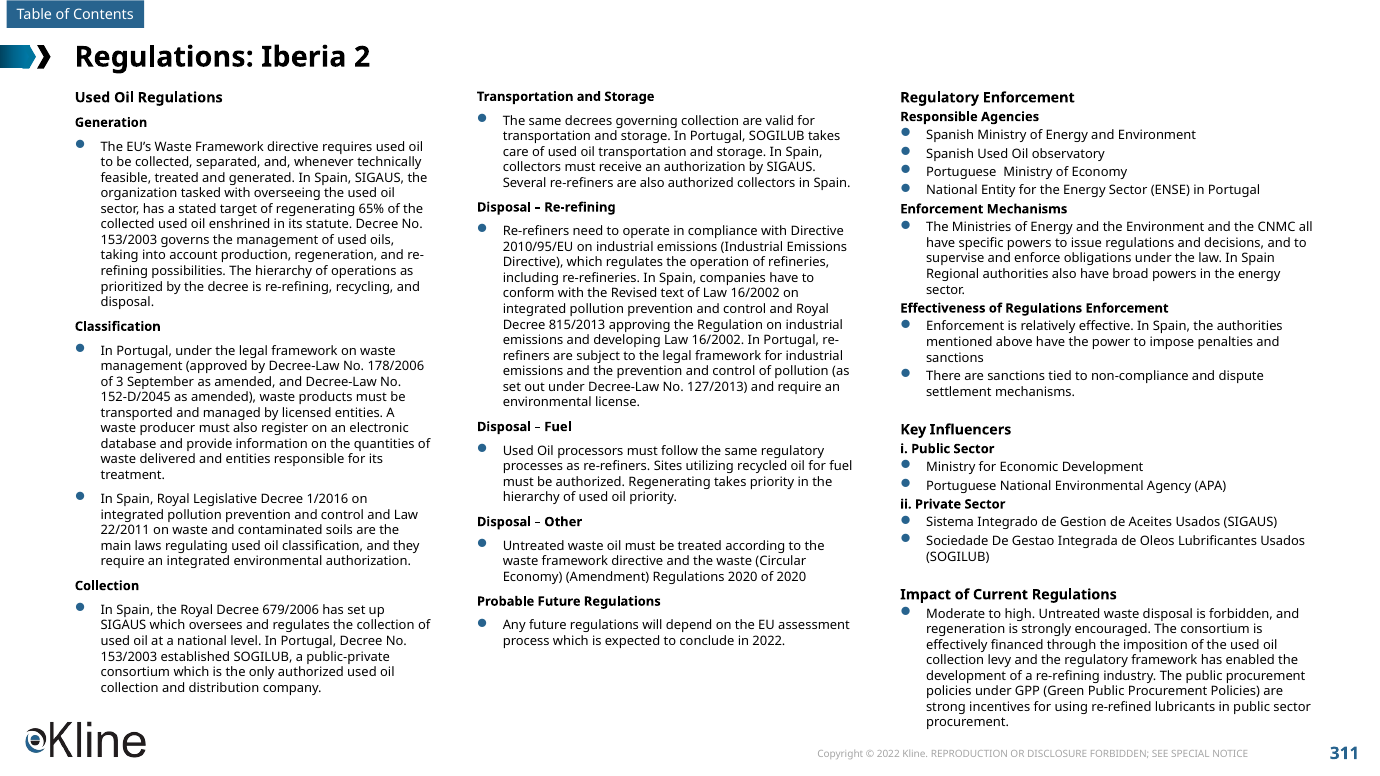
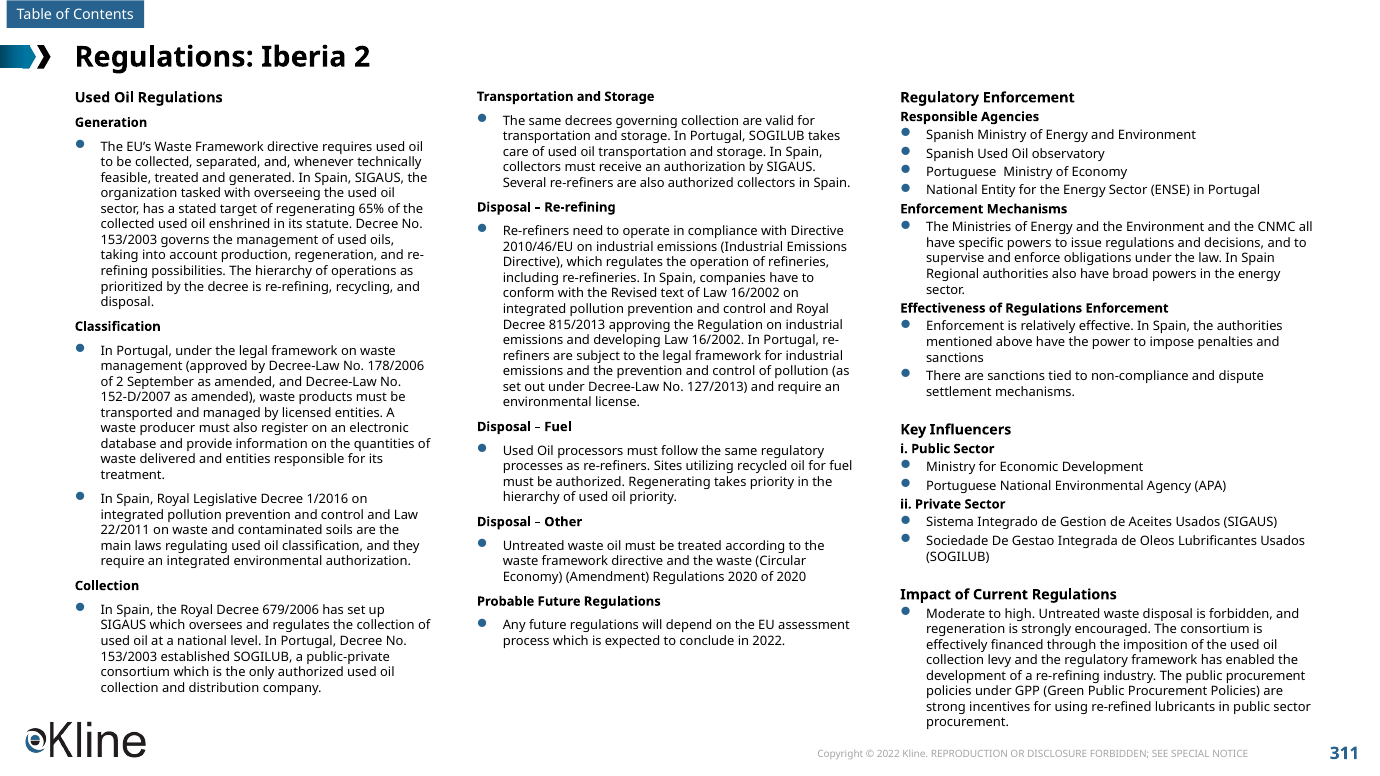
2010/95/EU: 2010/95/EU -> 2010/46/EU (538, 247)
of 3: 3 -> 2 (120, 382)
152-D/2045: 152-D/2045 -> 152-D/2007 (136, 398)
